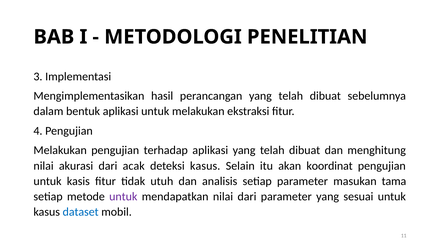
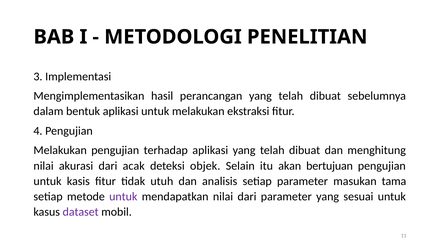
deteksi kasus: kasus -> objek (205, 166)
koordinat: koordinat -> bertujuan (330, 166)
dataset colour: blue -> purple (81, 212)
